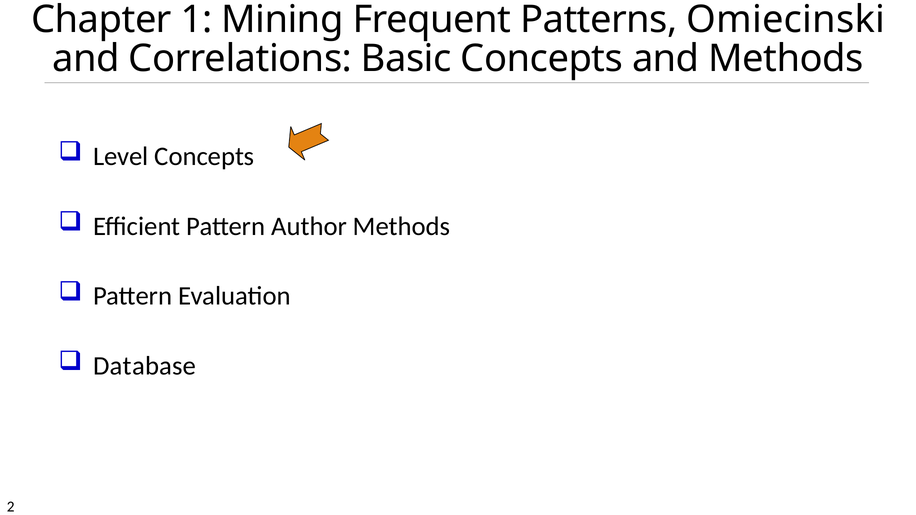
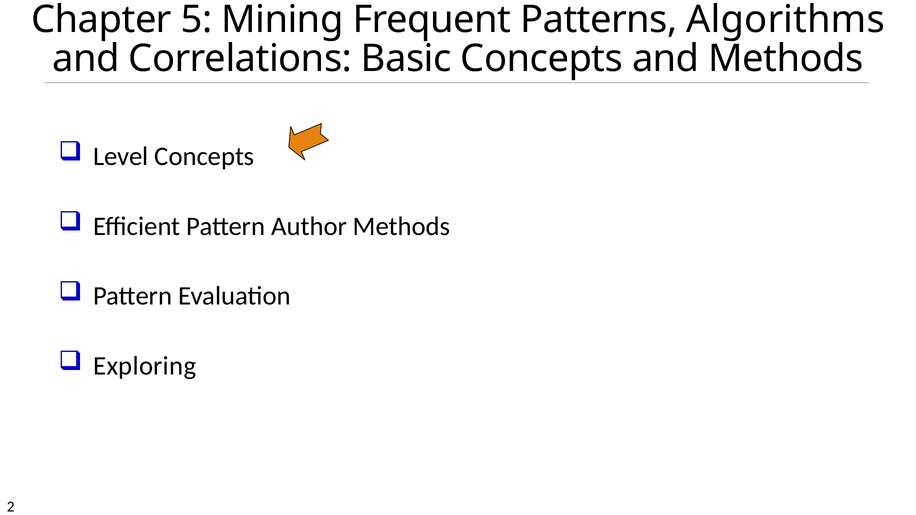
1: 1 -> 5 (197, 20)
Omiecinski: Omiecinski -> Algorithms (786, 20)
Database: Database -> Exploring (145, 366)
